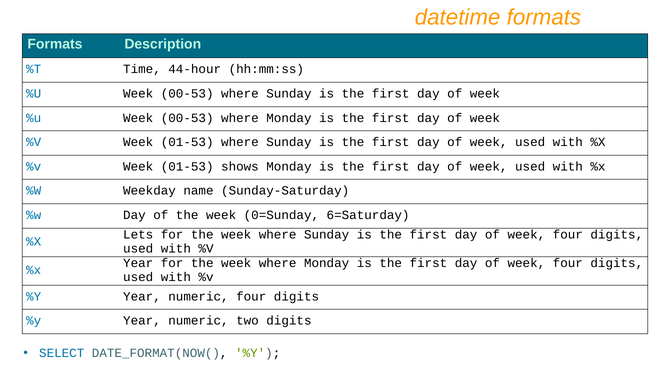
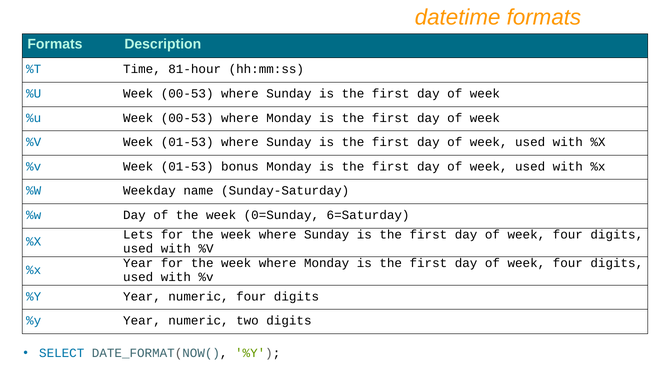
44-hour: 44-hour -> 81-hour (195, 69)
shows: shows -> bonus (240, 166)
